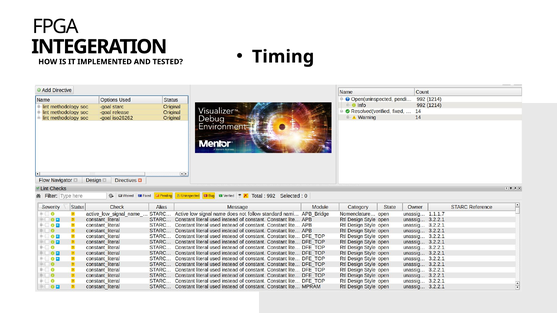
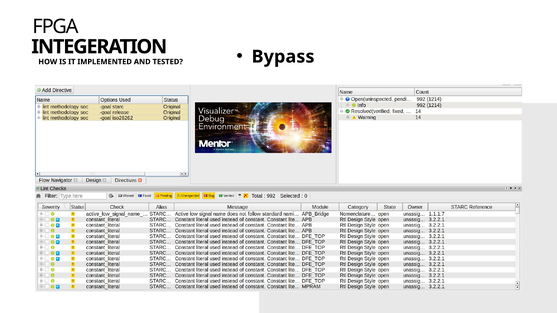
Timing: Timing -> Bypass (283, 57)
